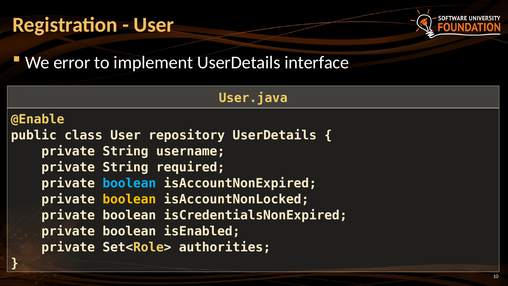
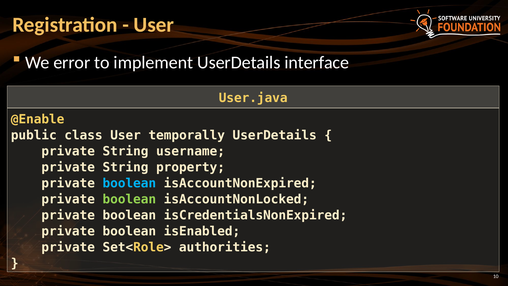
repository: repository -> temporally (187, 135)
required: required -> property (191, 167)
boolean colour: yellow -> light green (129, 199)
